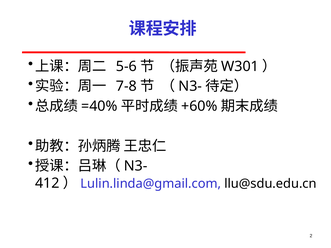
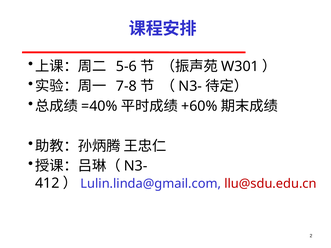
llu@sdu.edu.cn colour: black -> red (270, 184)
